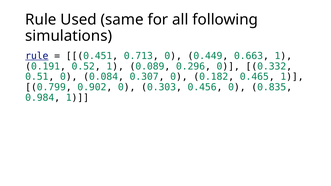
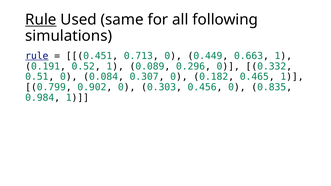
Rule underline: none -> present (41, 20)
